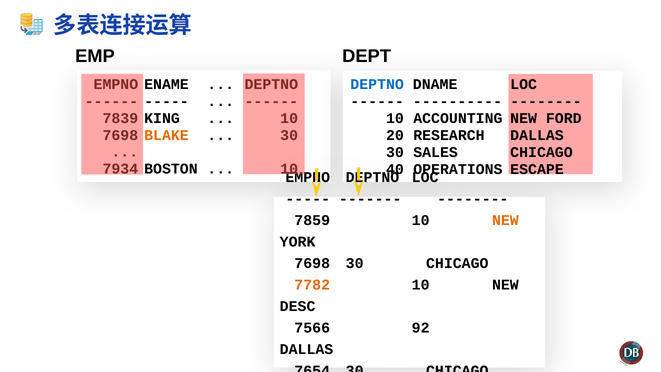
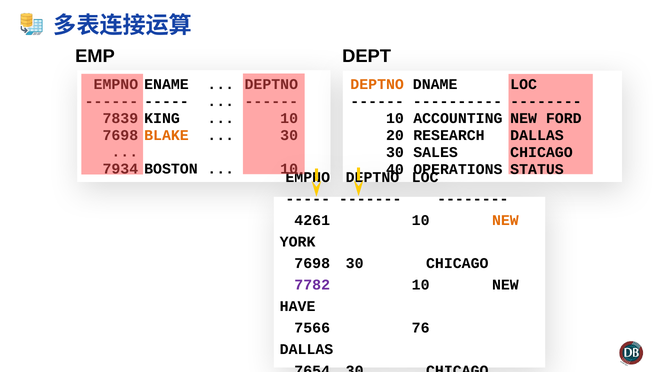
DEPTNO colour: blue -> orange (377, 84)
ESCAPE: ESCAPE -> STATUS (537, 169)
7859: 7859 -> 4261 (312, 220)
7782 colour: orange -> purple (312, 285)
DESC: DESC -> HAVE (298, 306)
92: 92 -> 76 (421, 328)
